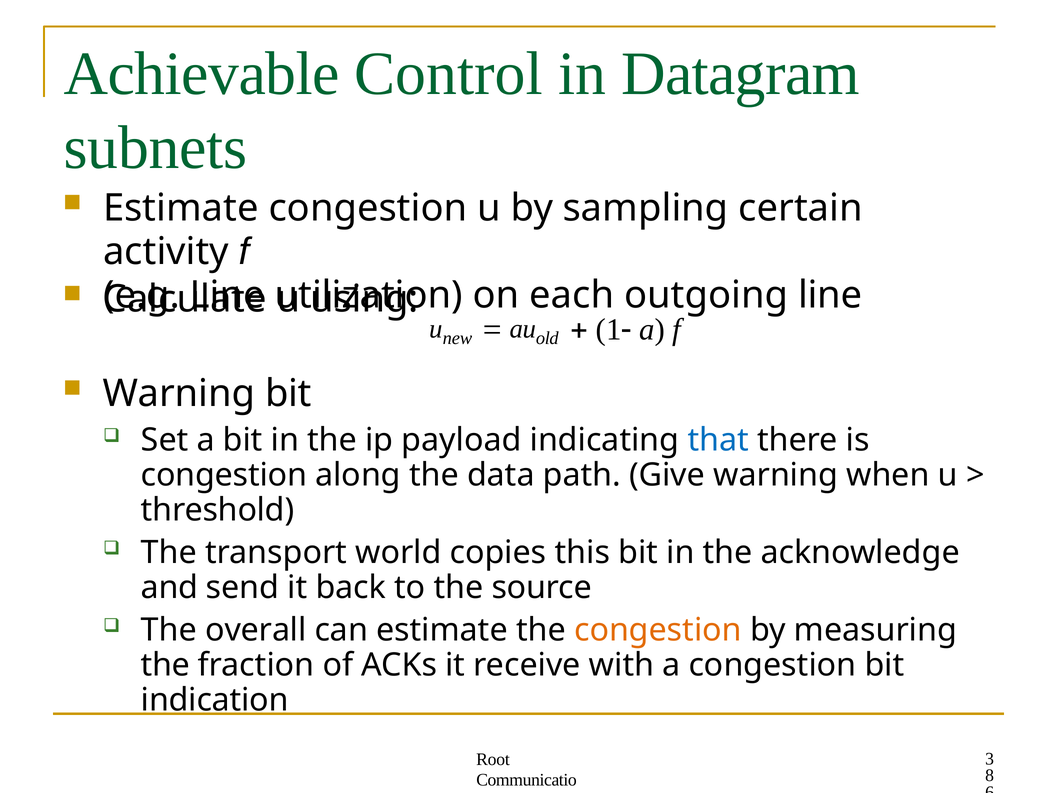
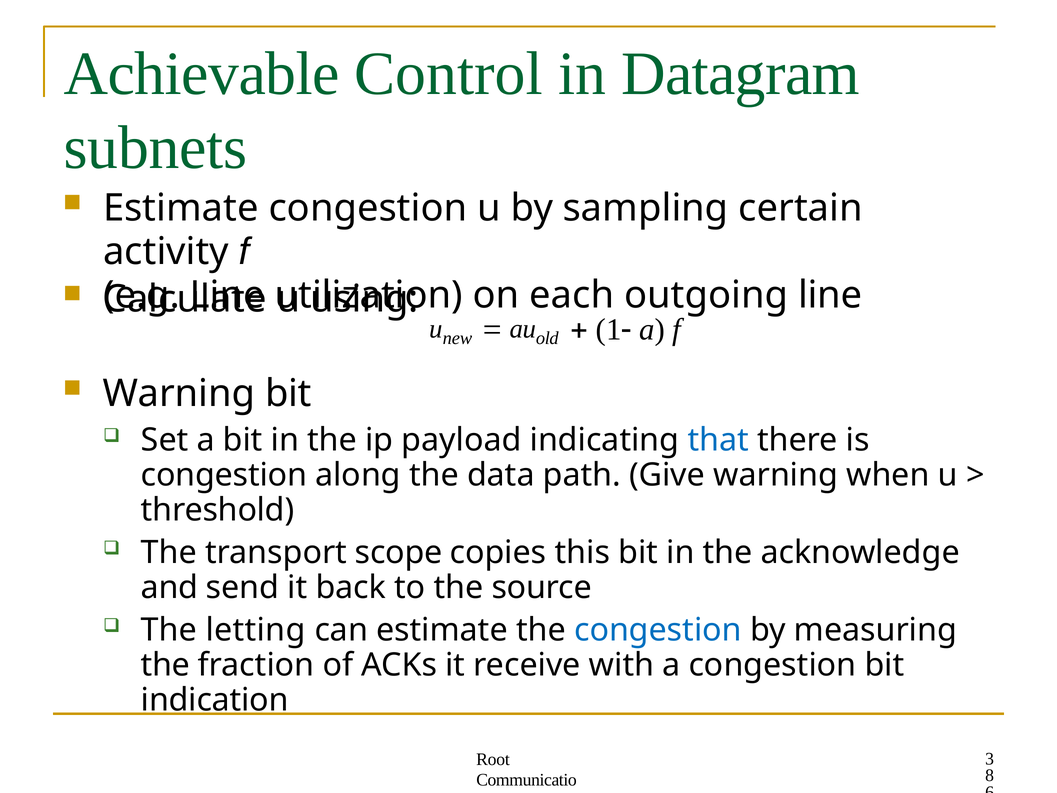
world: world -> scope (399, 552)
overall: overall -> letting (256, 630)
congestion colour: orange -> blue (658, 630)
